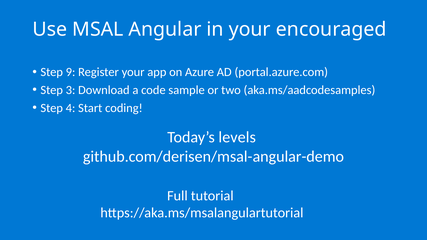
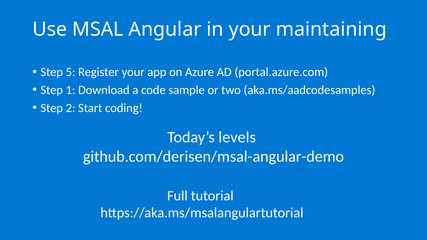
encouraged: encouraged -> maintaining (331, 30)
9: 9 -> 5 (71, 72)
3: 3 -> 1 (71, 90)
4: 4 -> 2 (71, 108)
